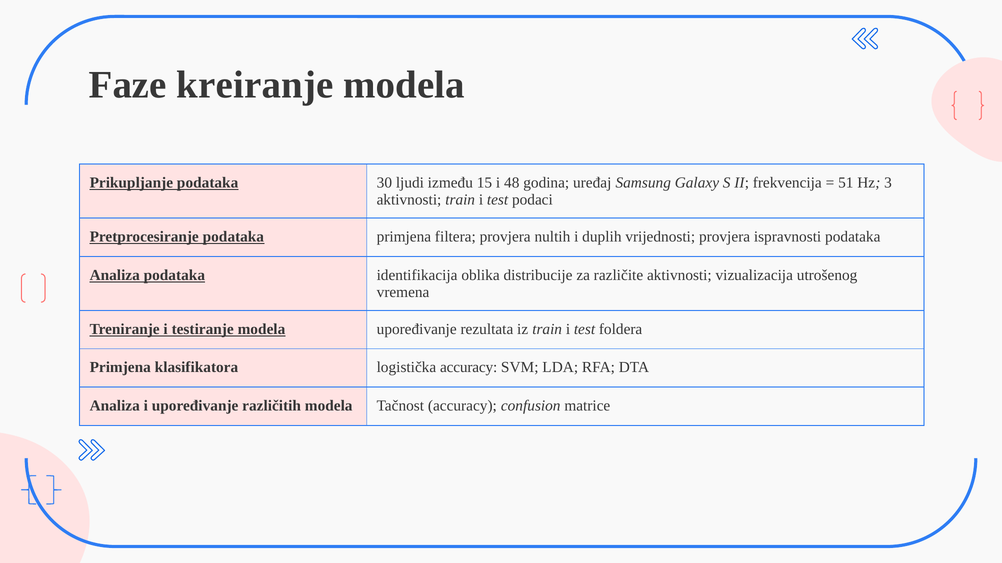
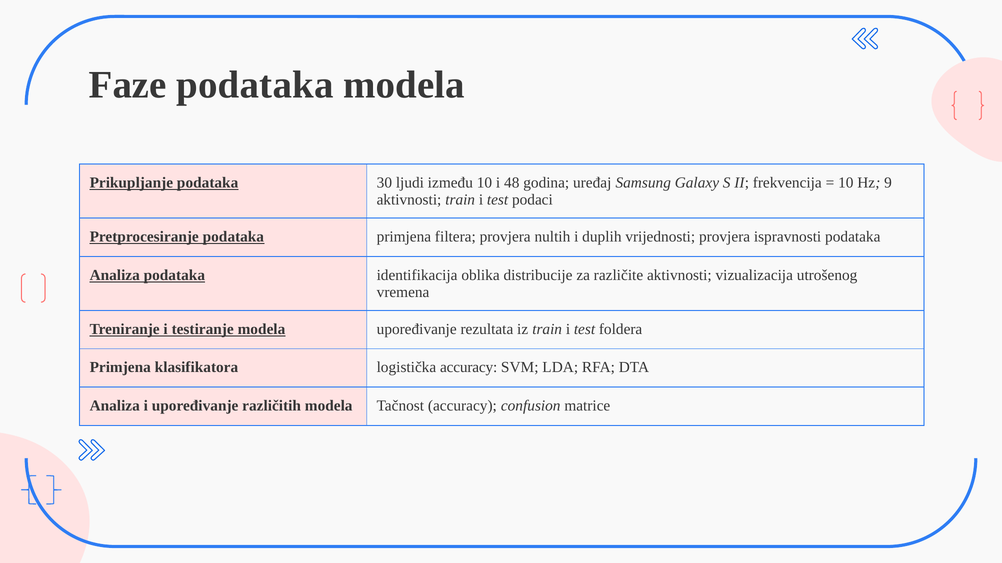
Faze kreiranje: kreiranje -> podataka (255, 85)
između 15: 15 -> 10 (484, 183)
51: 51 -> 10 (846, 183)
3: 3 -> 9 (888, 183)
